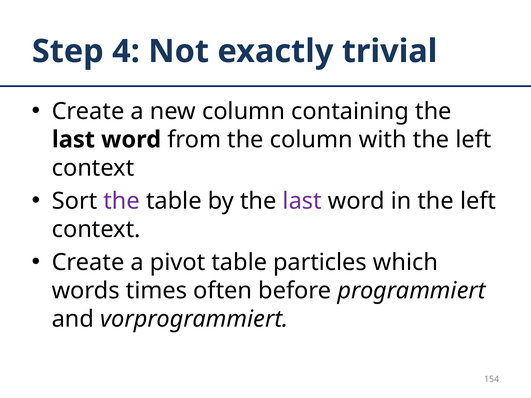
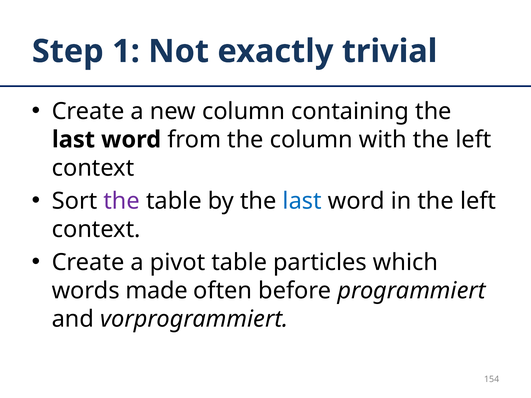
4: 4 -> 1 (126, 51)
last colour: purple -> blue (302, 201)
times: times -> made (157, 291)
